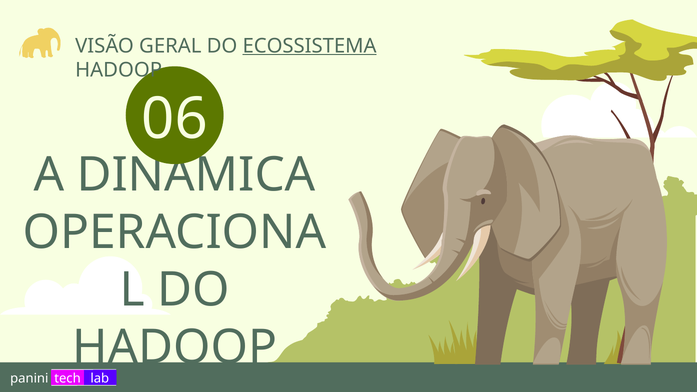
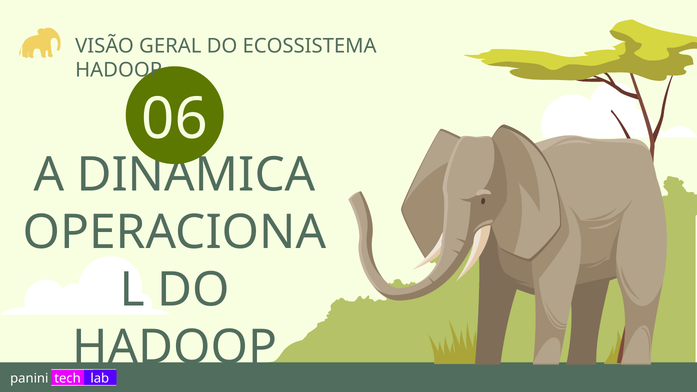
ECOSSISTEMA underline: present -> none (310, 46)
